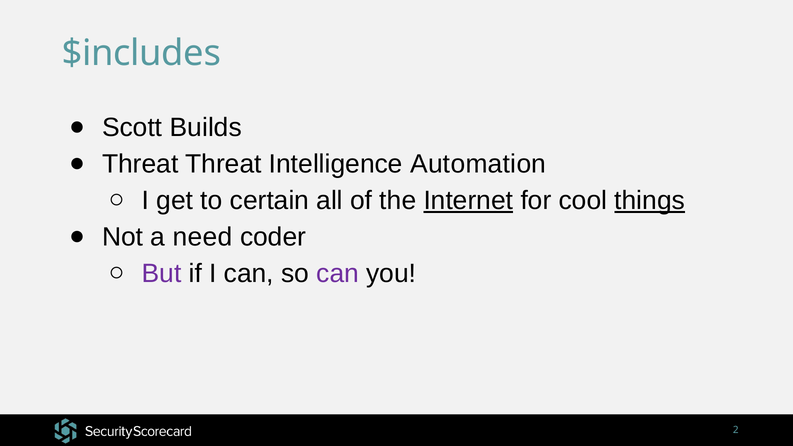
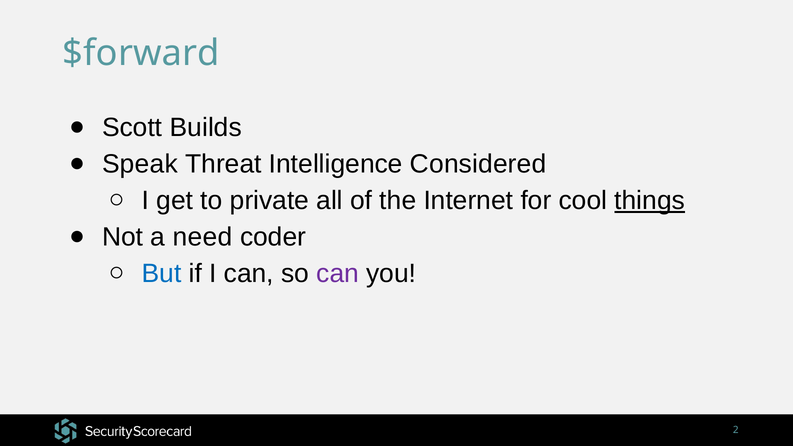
$includes: $includes -> $forward (141, 53)
Threat: Threat -> Speak (140, 164)
Automation: Automation -> Considered (478, 164)
certain: certain -> private (269, 201)
Internet underline: present -> none (468, 201)
But colour: purple -> blue (162, 274)
